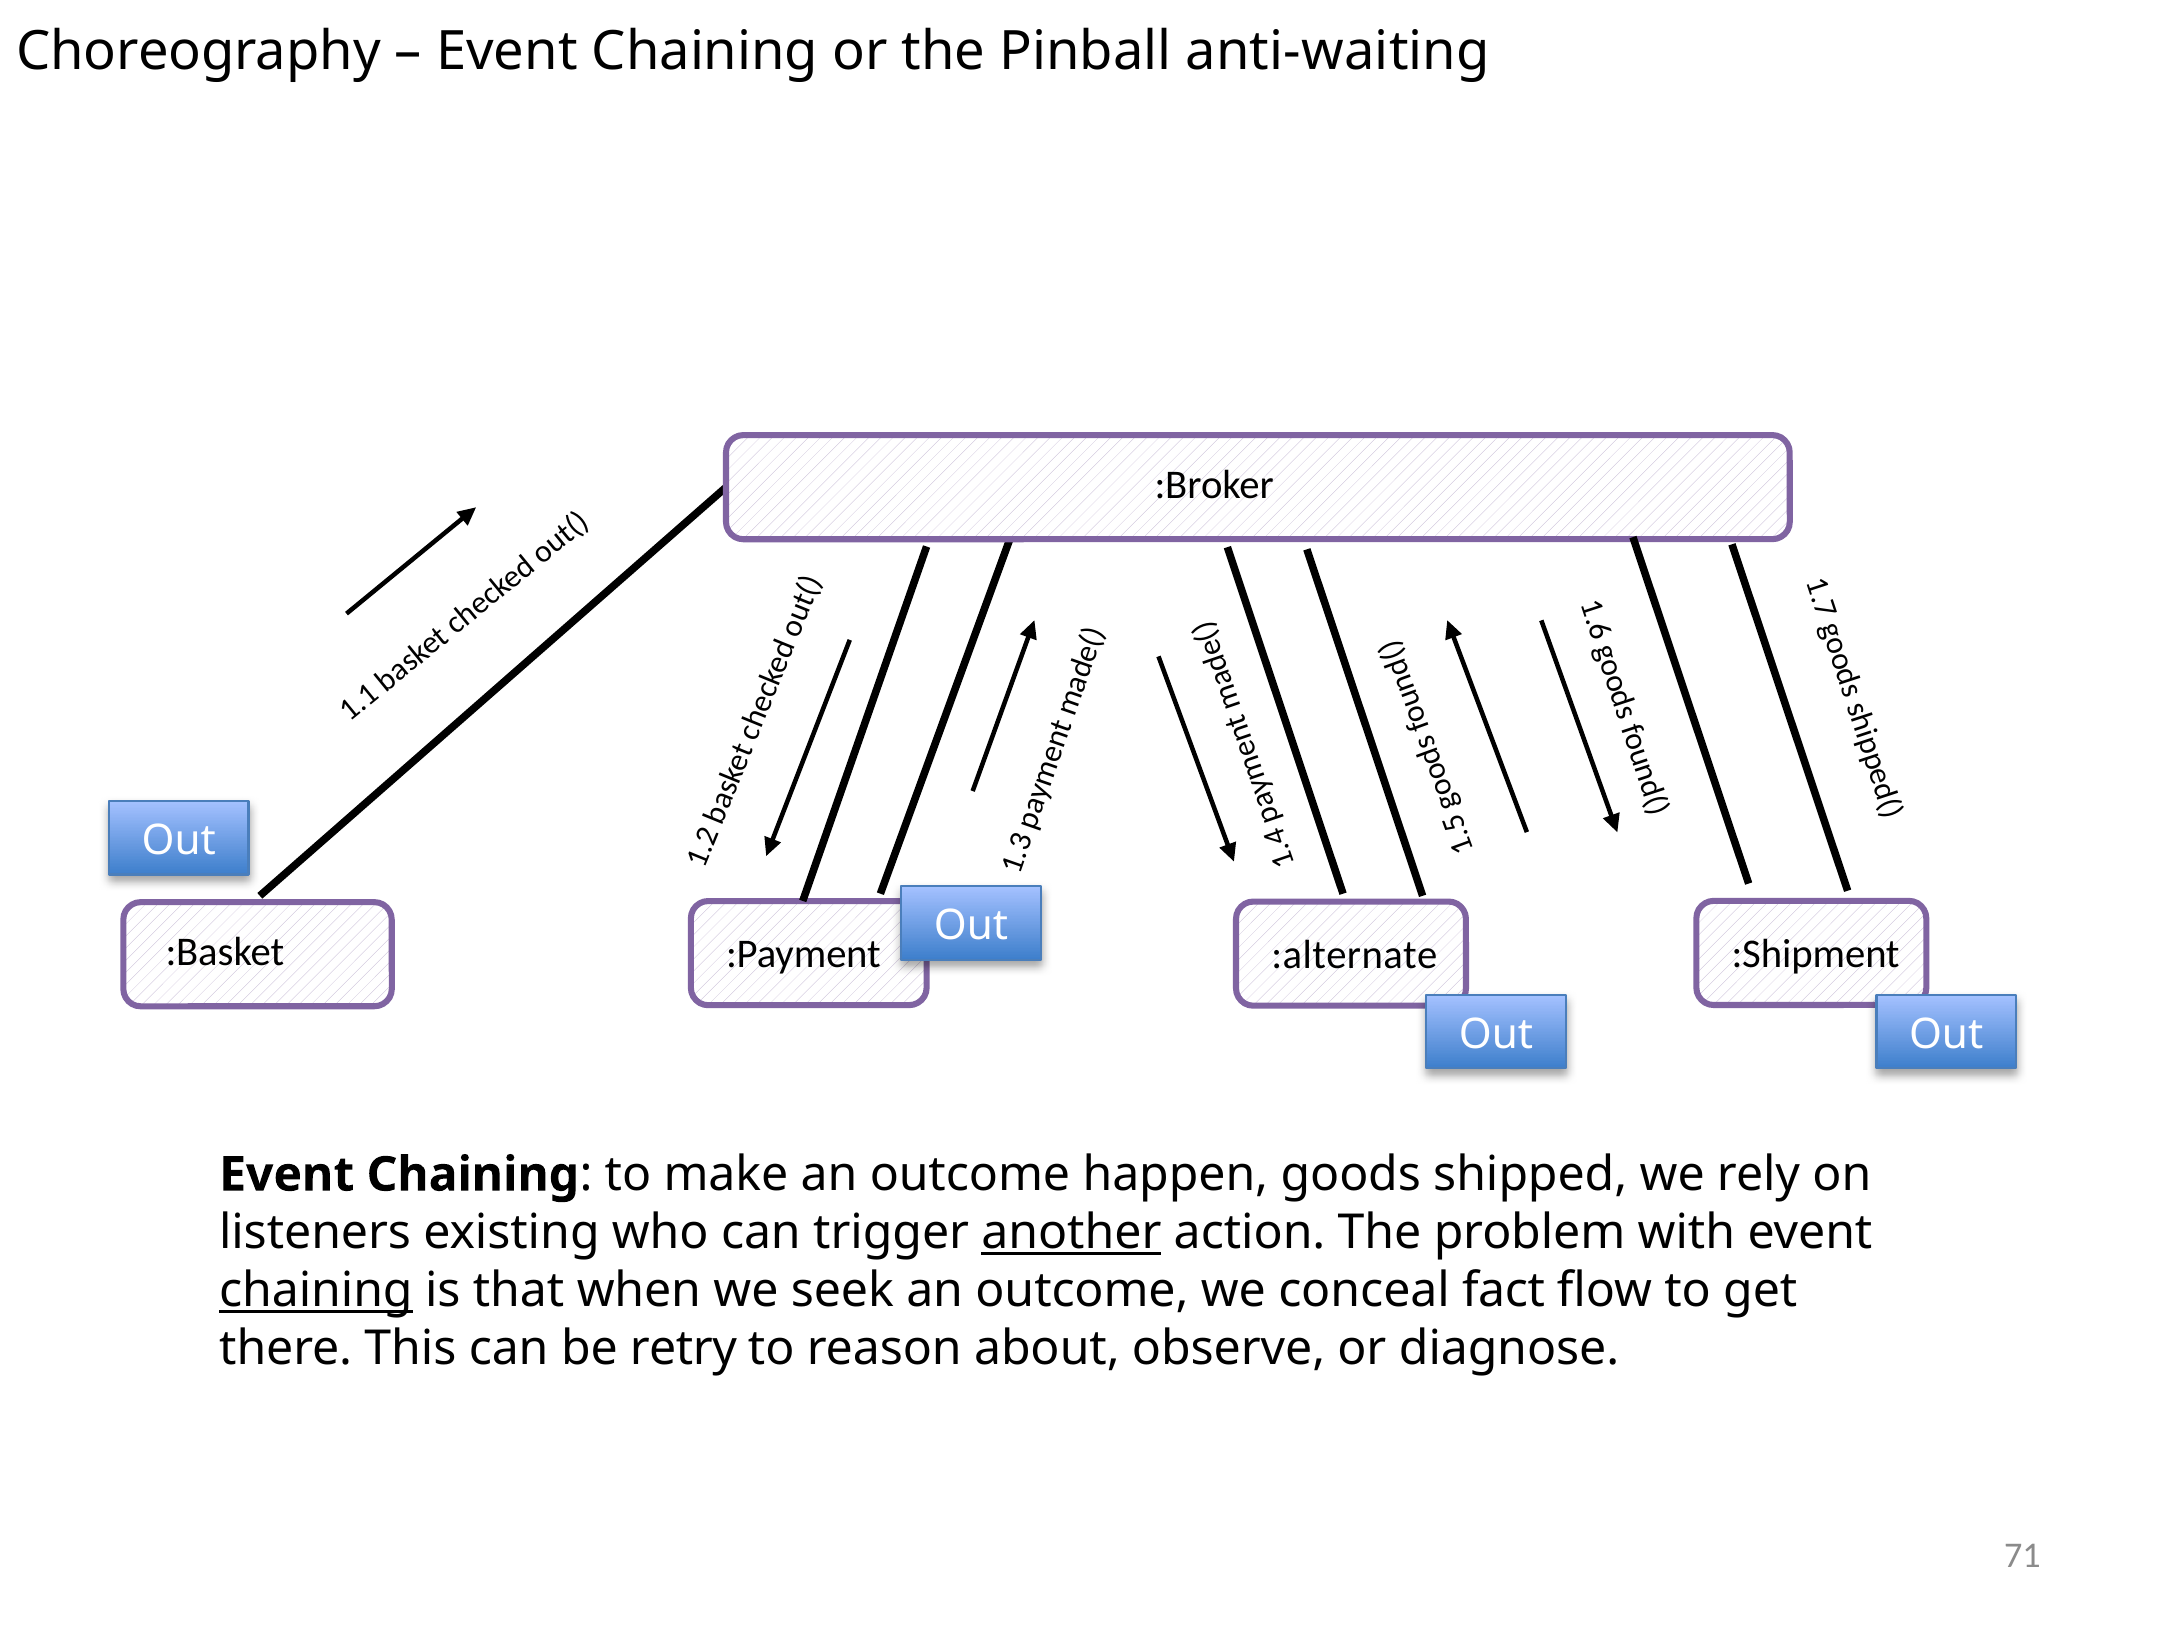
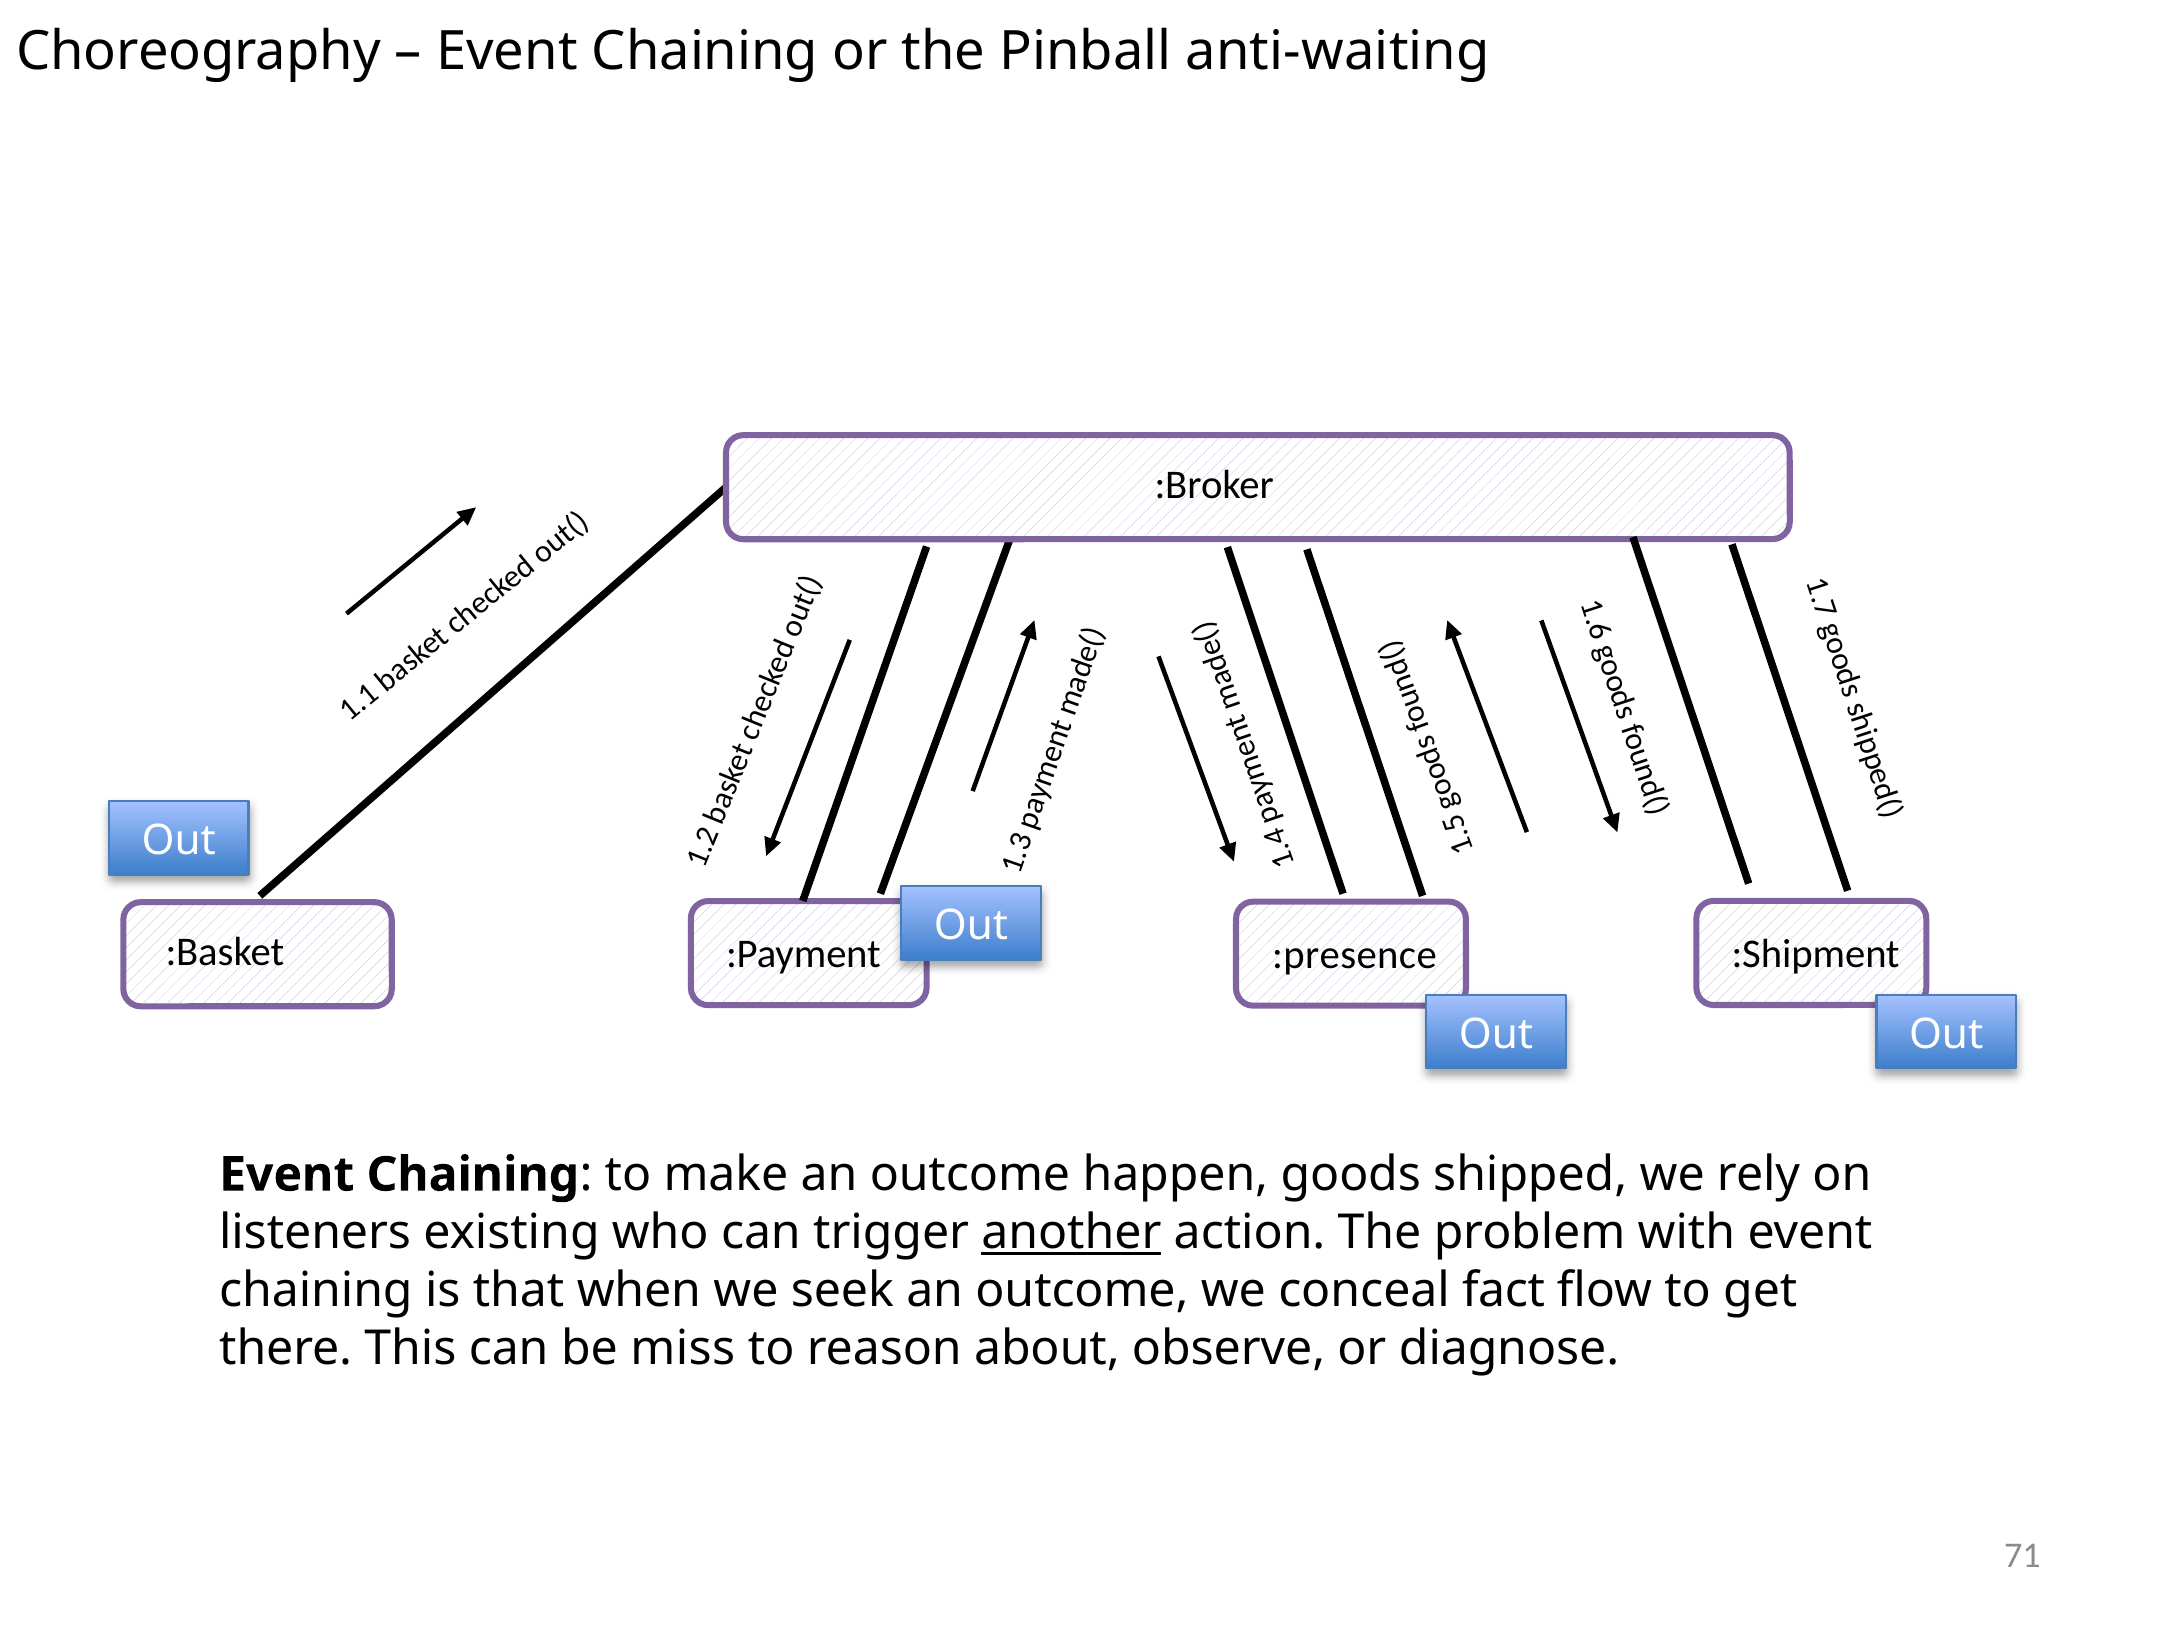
:alternate: :alternate -> :presence (1354, 954)
chaining underline: present -> none (316, 1290)
retry: retry -> miss (683, 1348)
